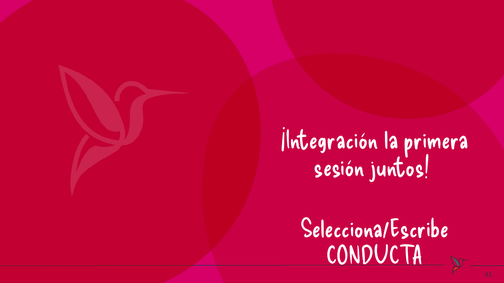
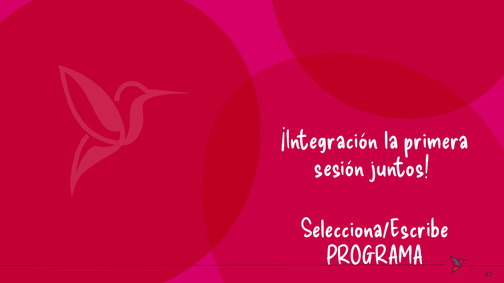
CONDUCTA: CONDUCTA -> PROGRAMA (375, 257)
